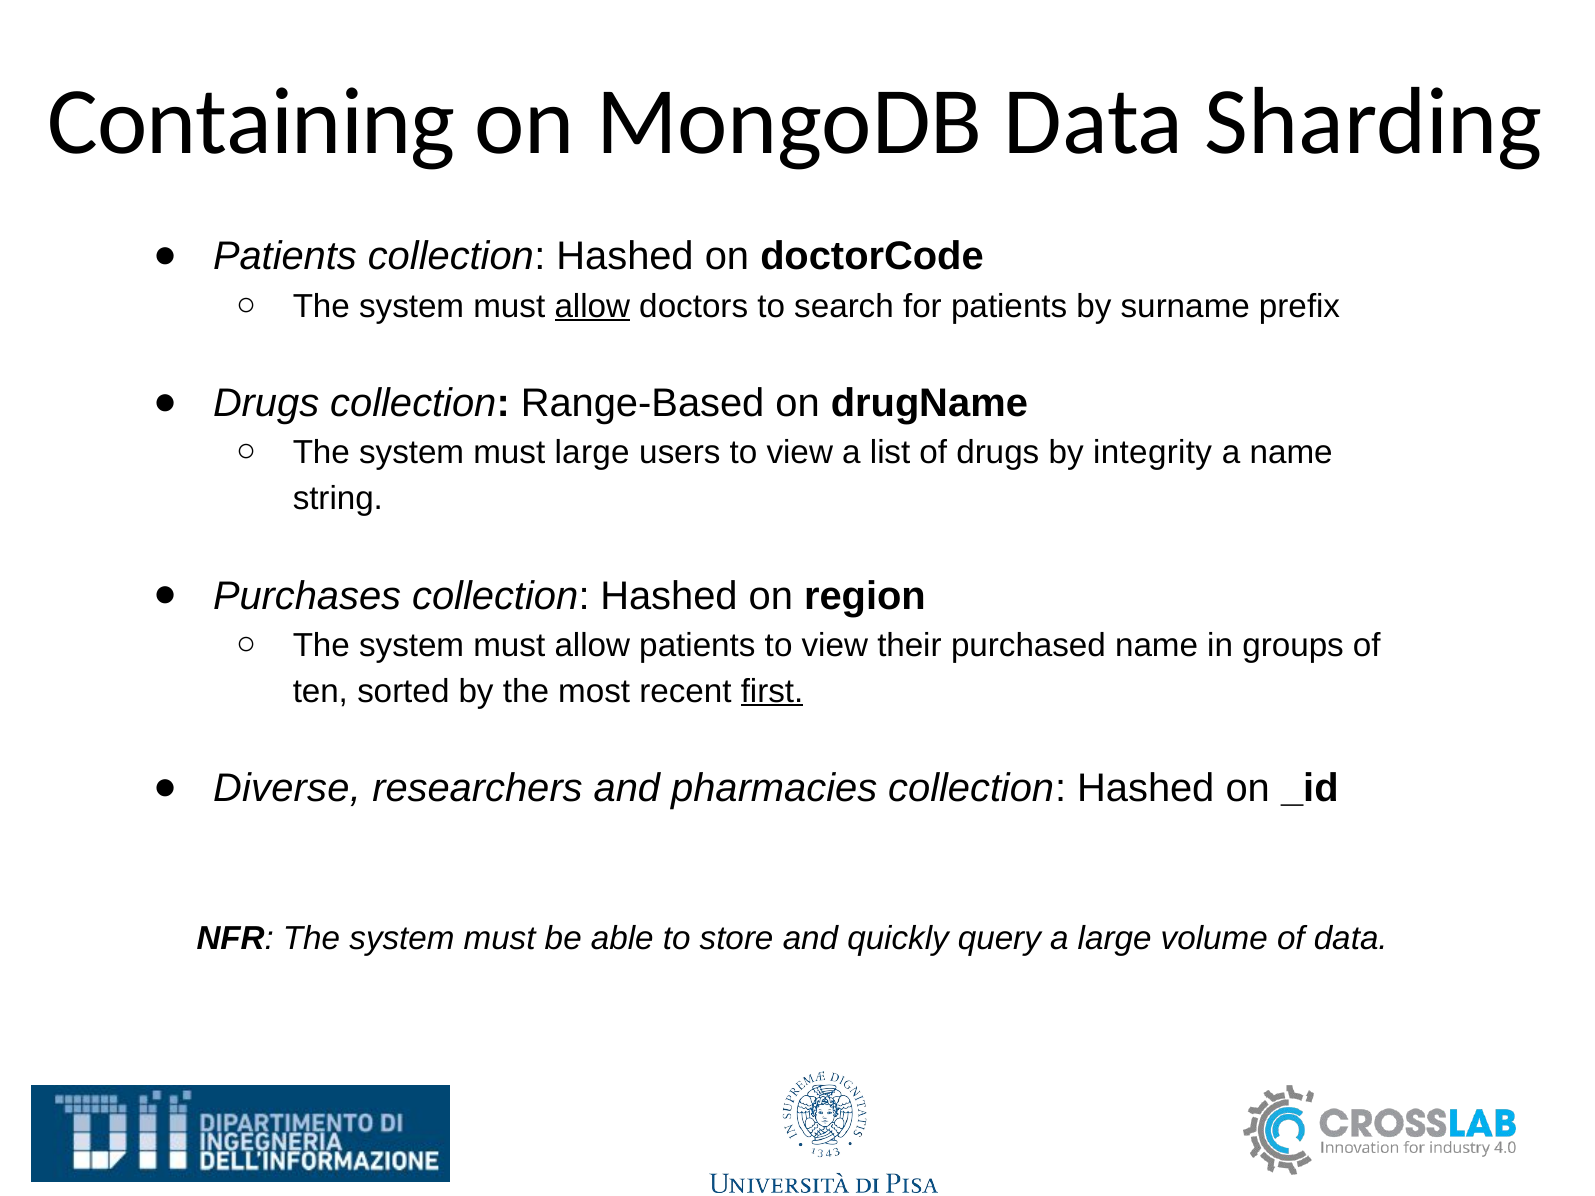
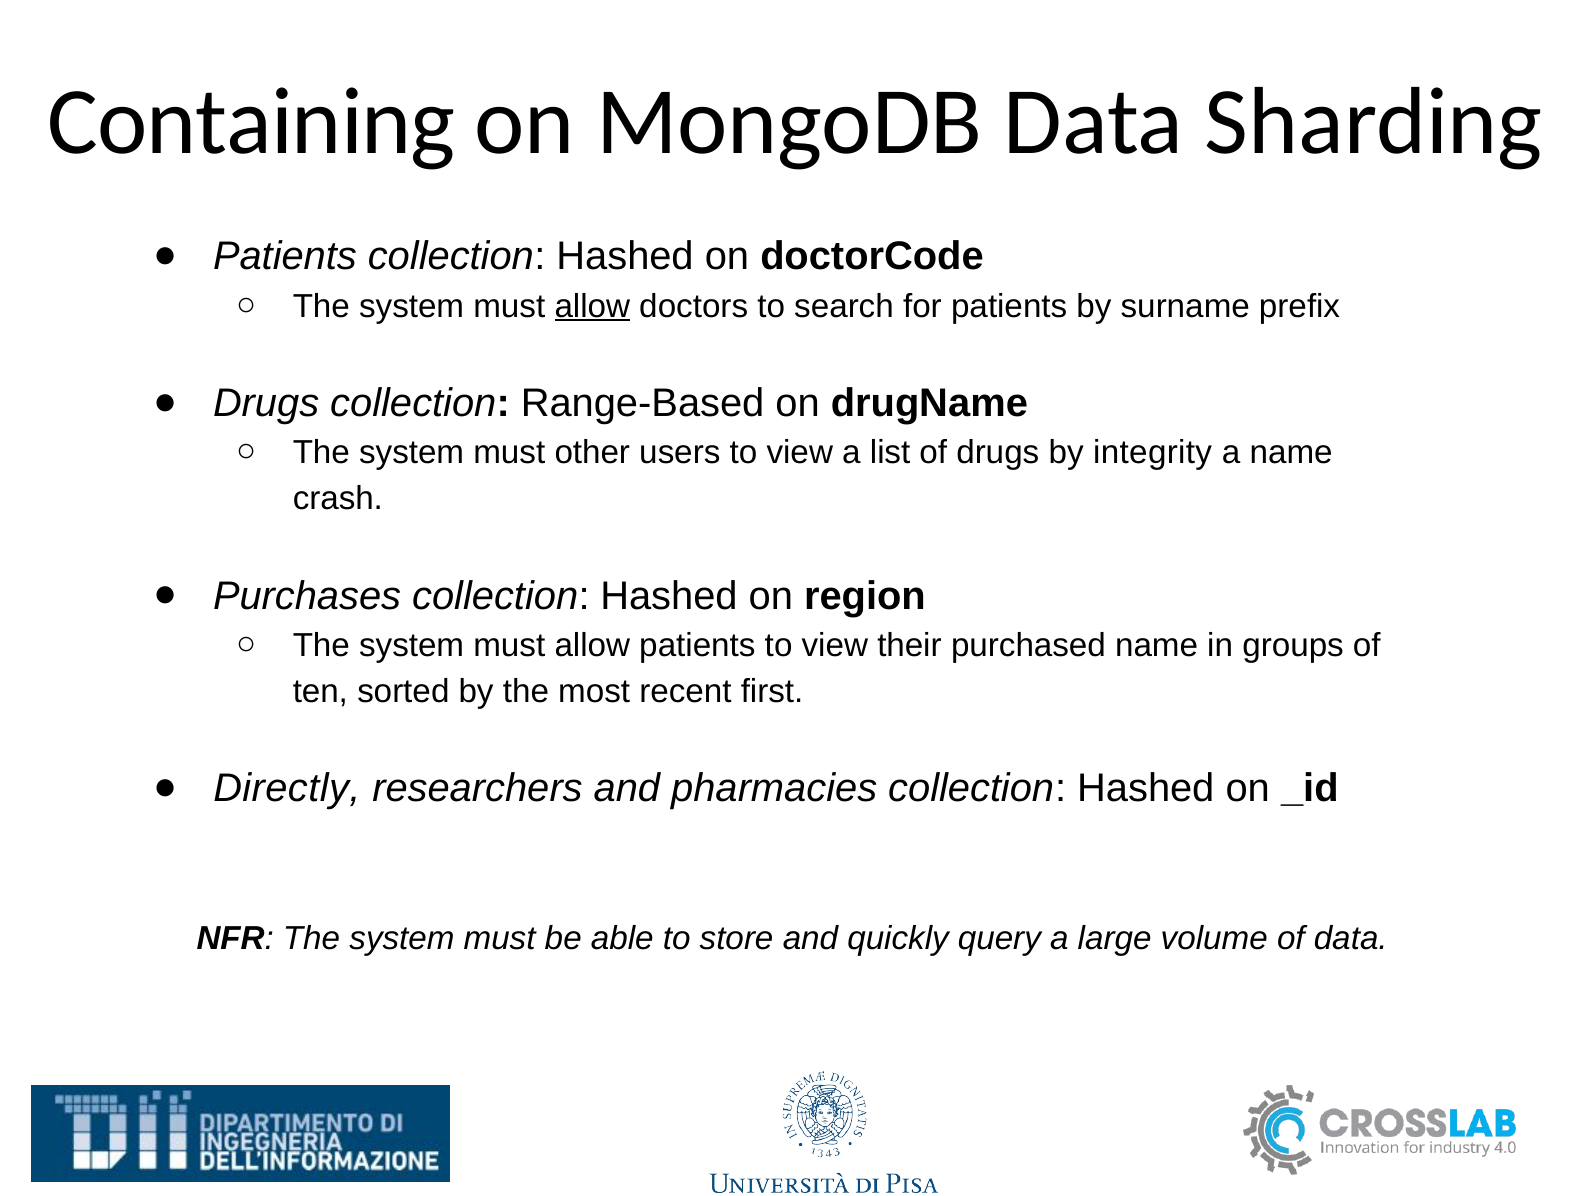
must large: large -> other (592, 453)
string: string -> crash (338, 499)
first underline: present -> none (772, 691)
Diverse: Diverse -> Directly (287, 789)
